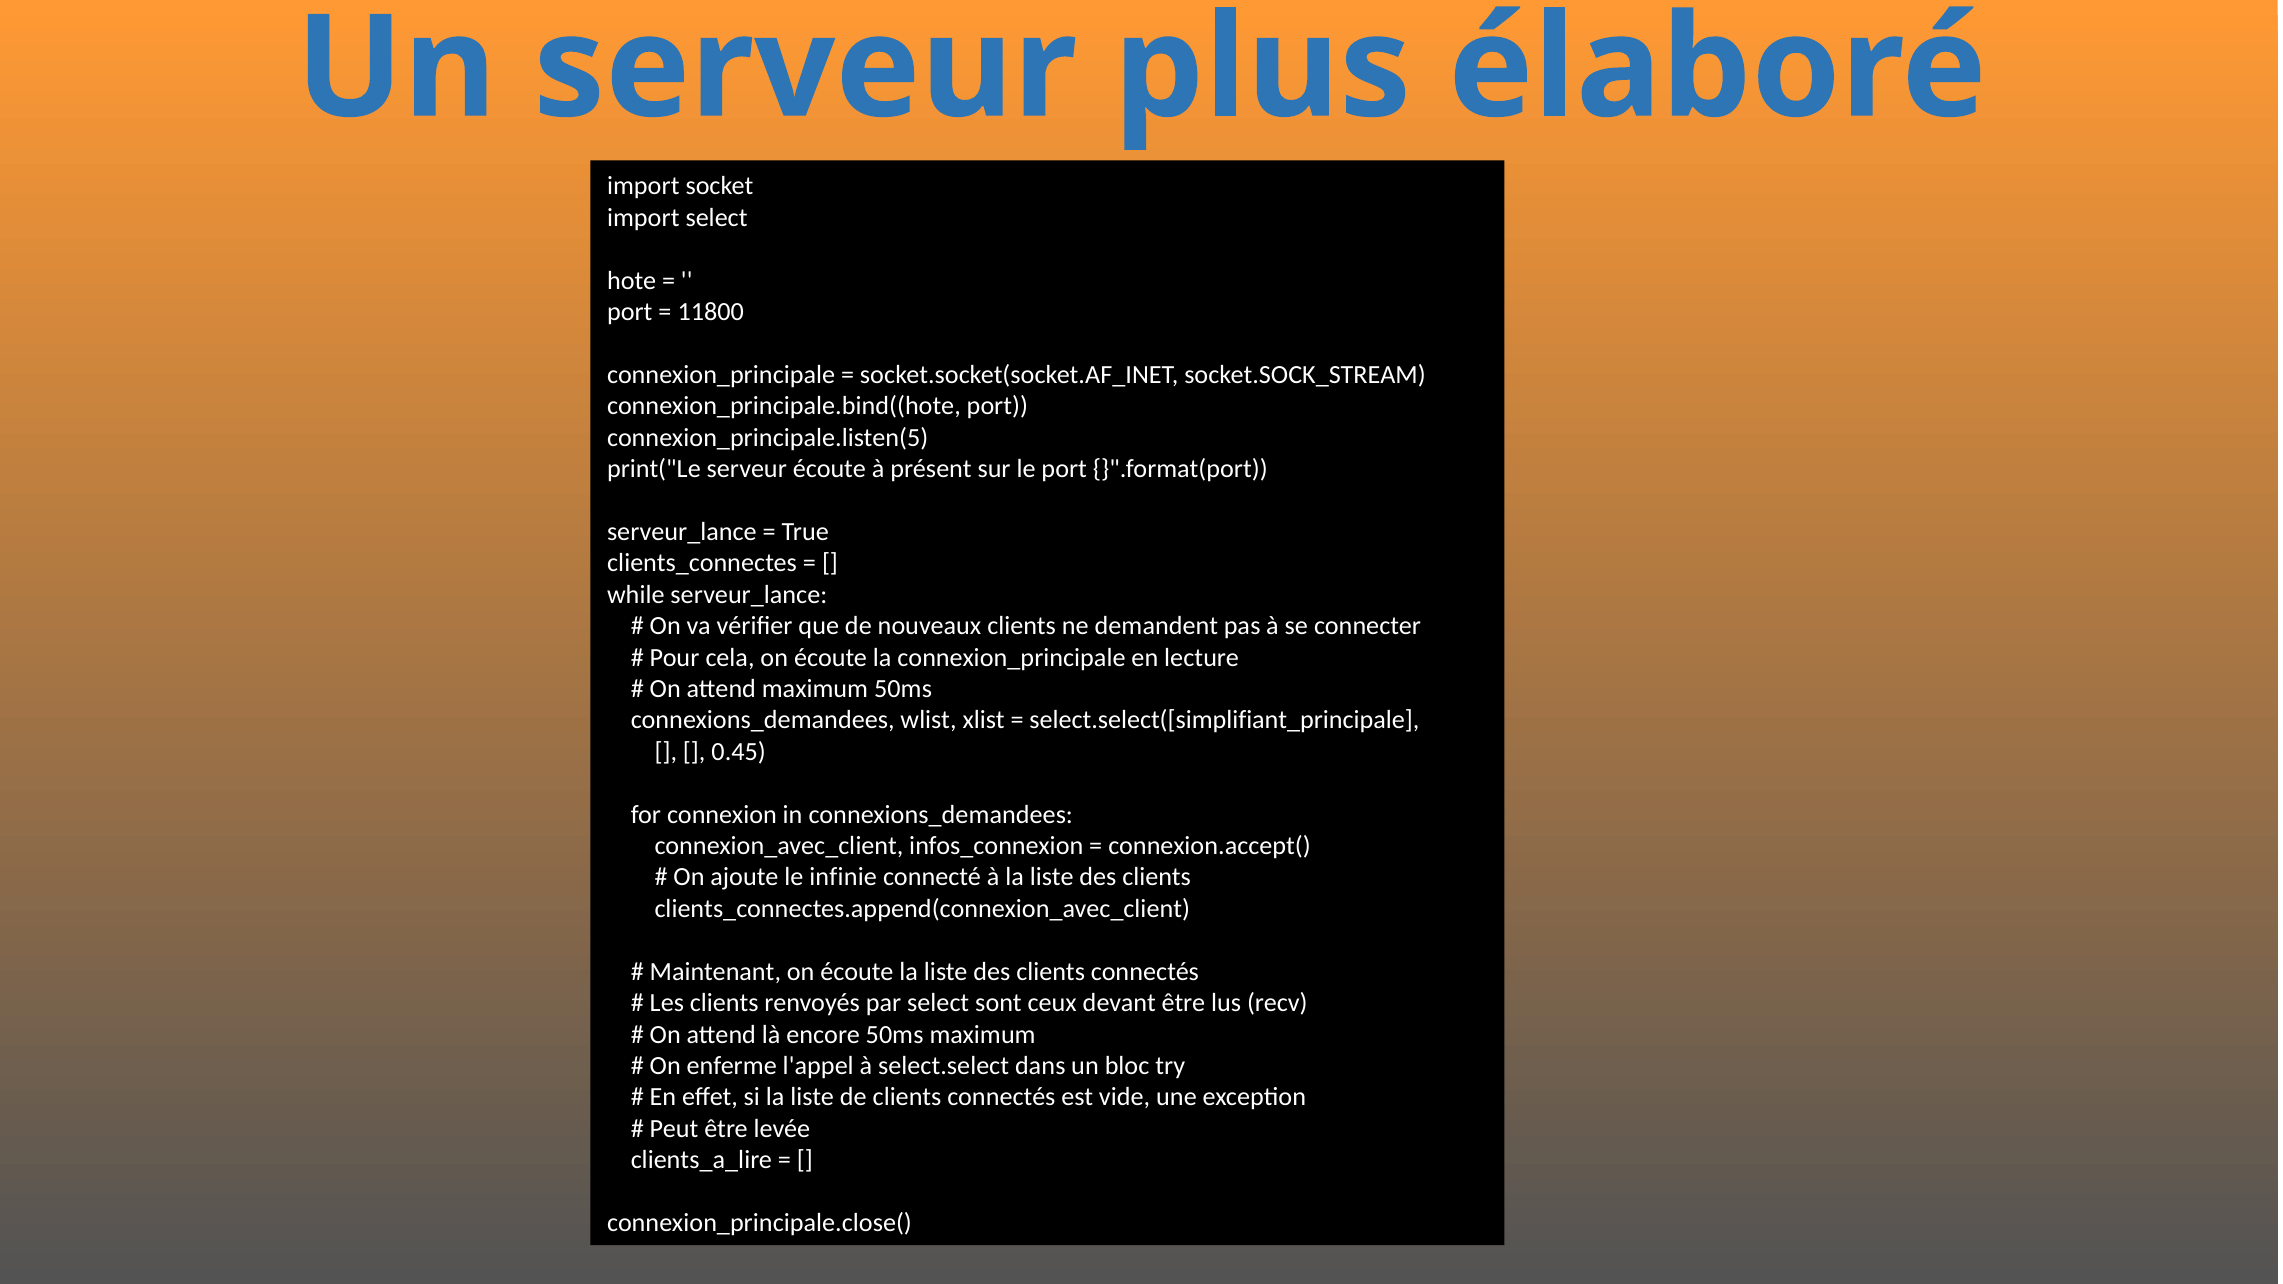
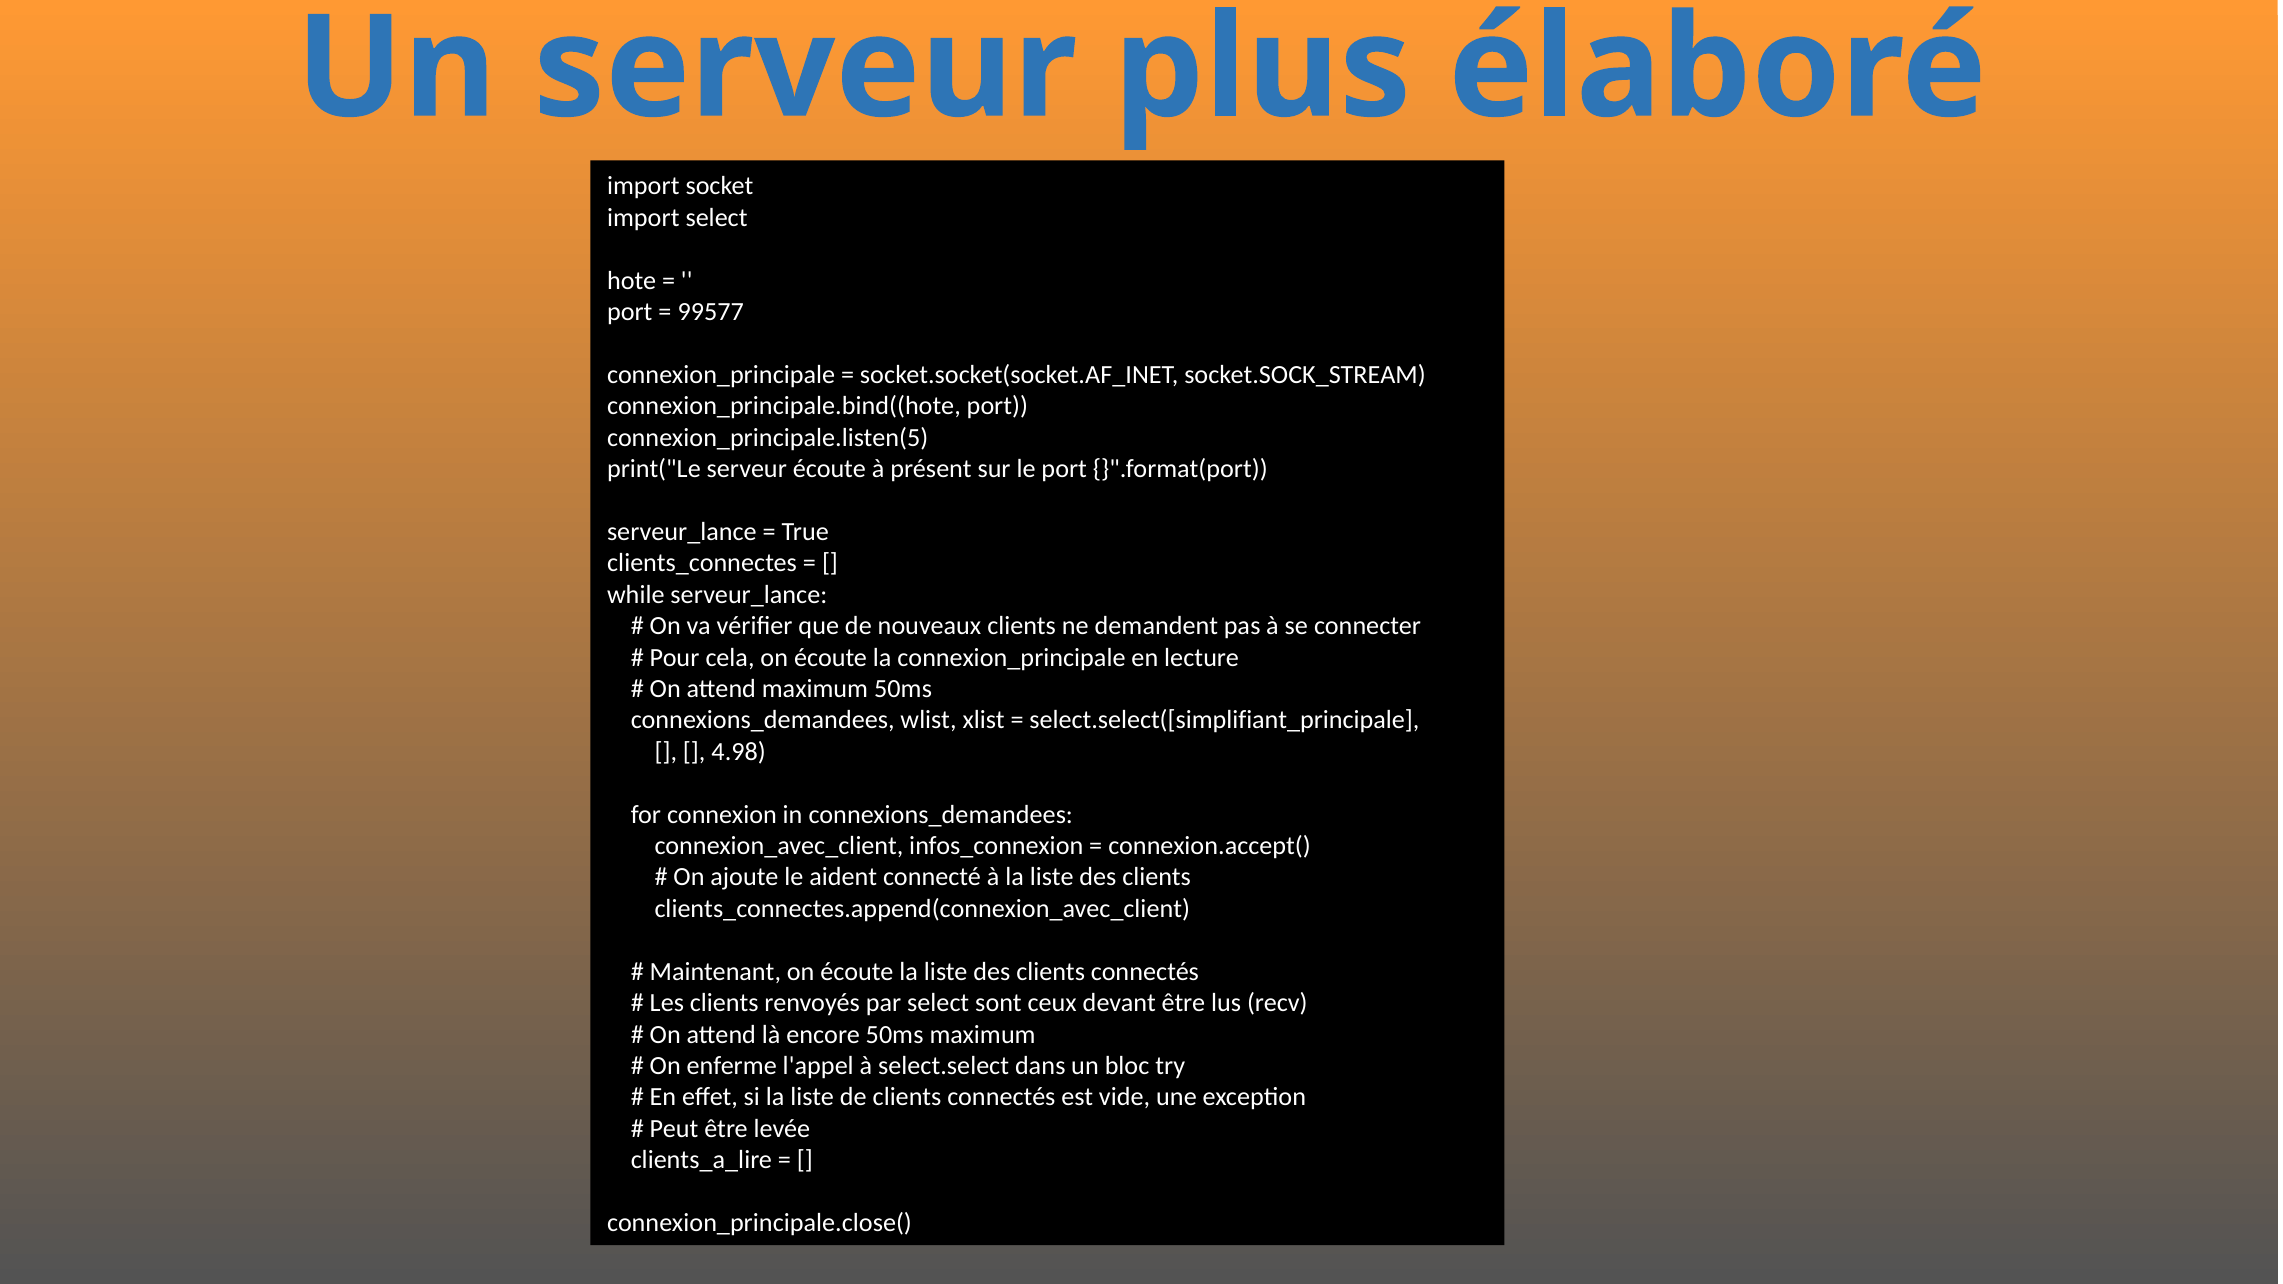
11800: 11800 -> 99577 (711, 312)
0.45: 0.45 -> 4.98 (739, 752)
infinie: infinie -> aident (843, 877)
